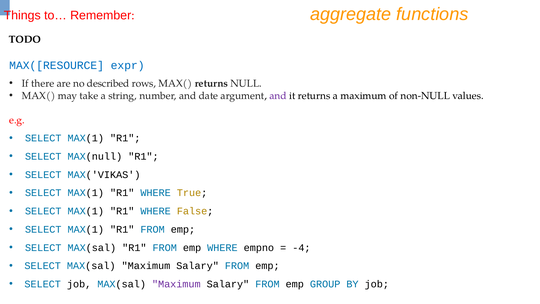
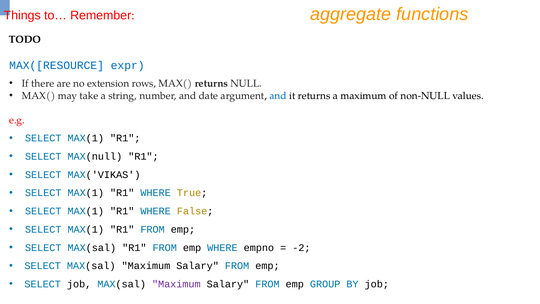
described: described -> extension (108, 83)
and colour: purple -> blue (278, 96)
-4: -4 -> -2 (301, 247)
